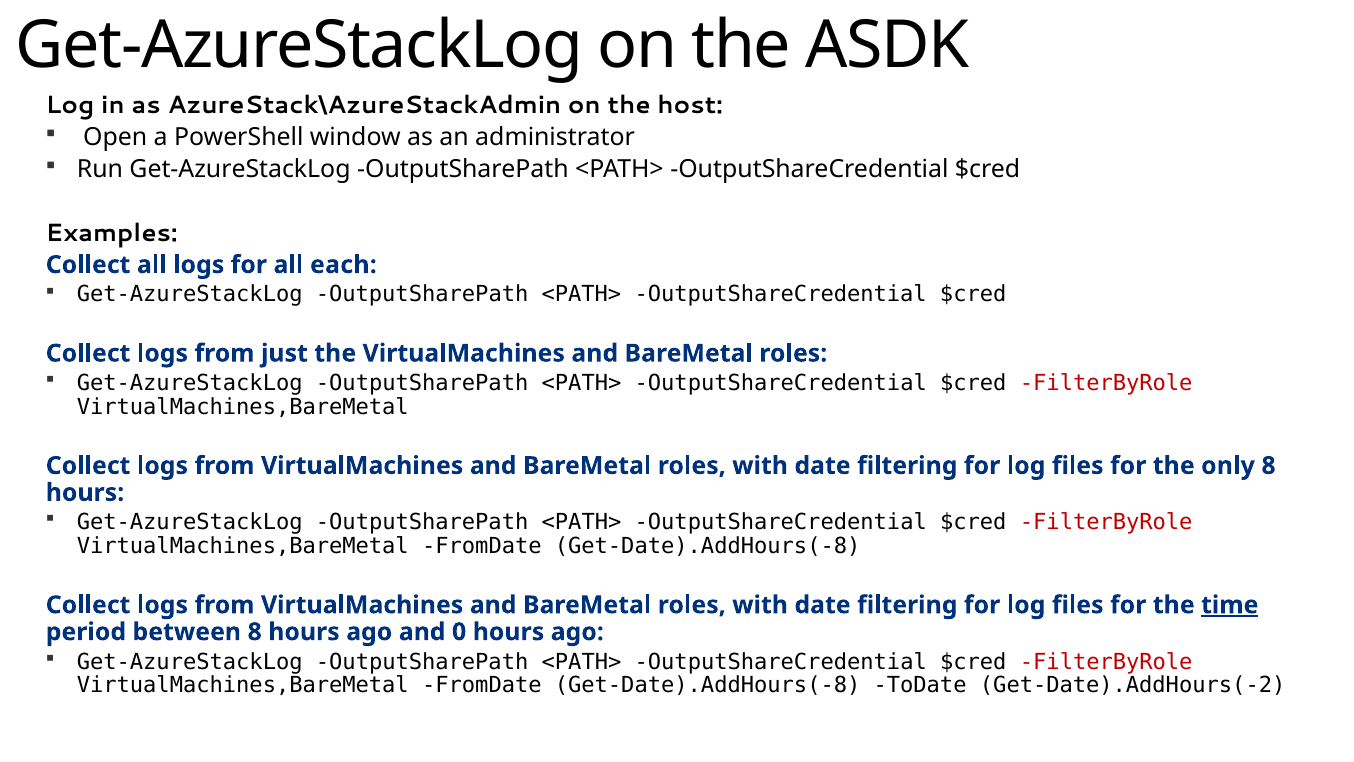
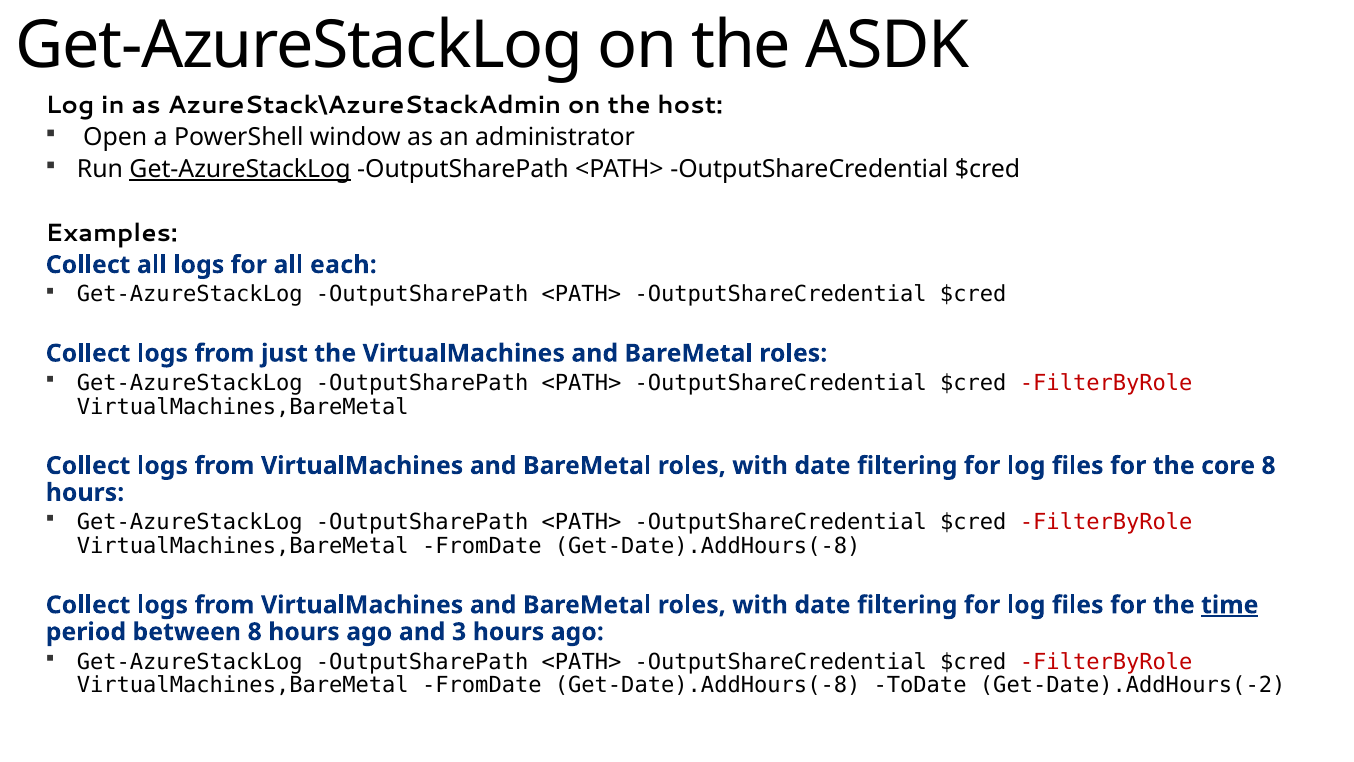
Get-AzureStackLog underline: none -> present (240, 169)
only: only -> core (1228, 465)
0: 0 -> 3 (459, 632)
